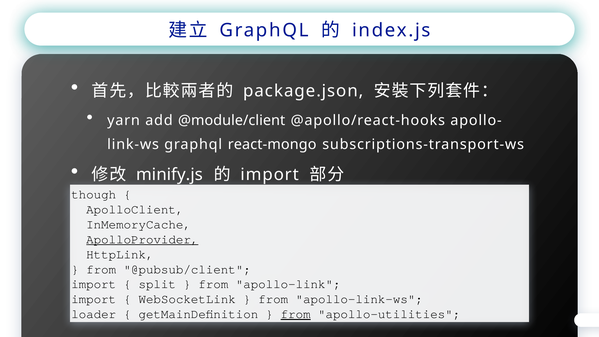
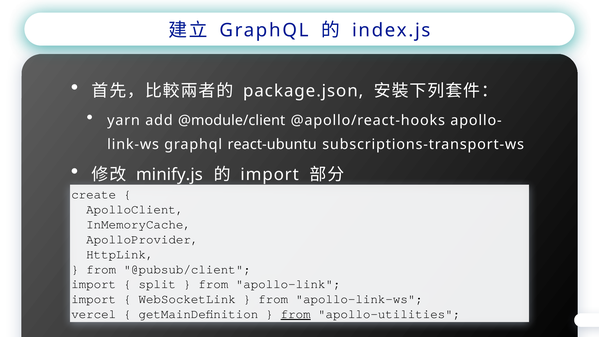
react-mongo: react-mongo -> react-ubuntu (272, 144)
though: though -> create (94, 194)
ApolloProvider underline: present -> none (142, 239)
loader: loader -> vercel (94, 314)
